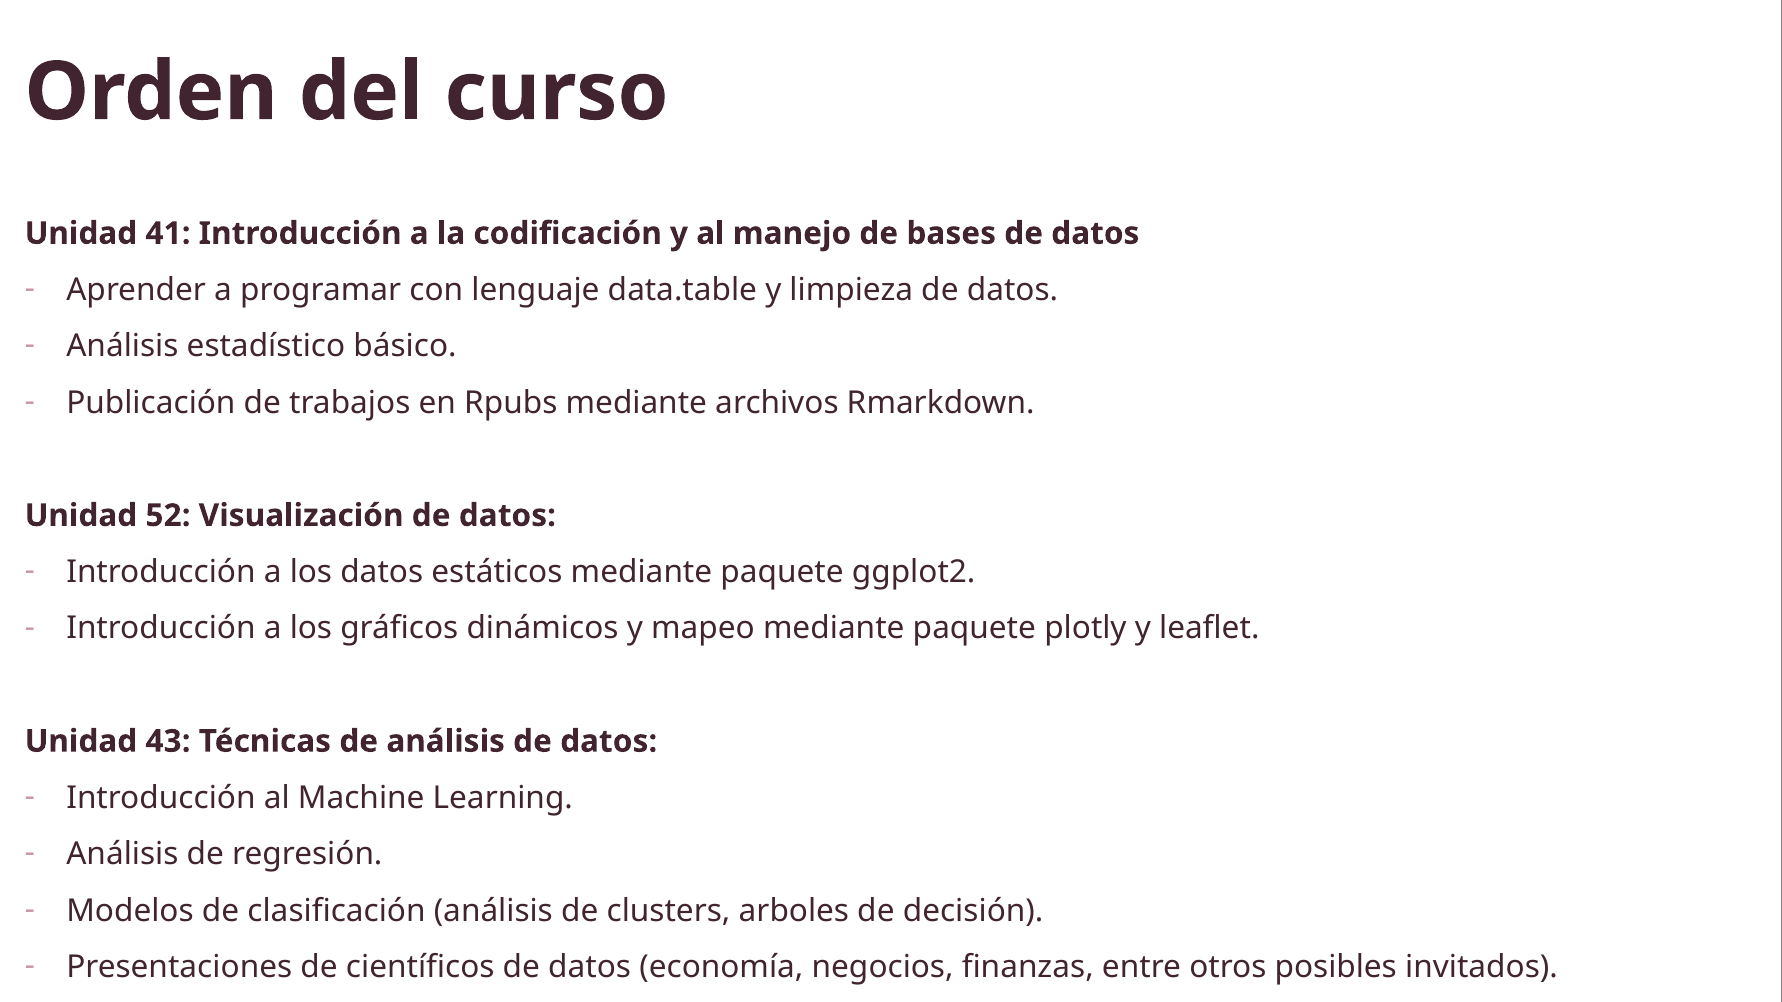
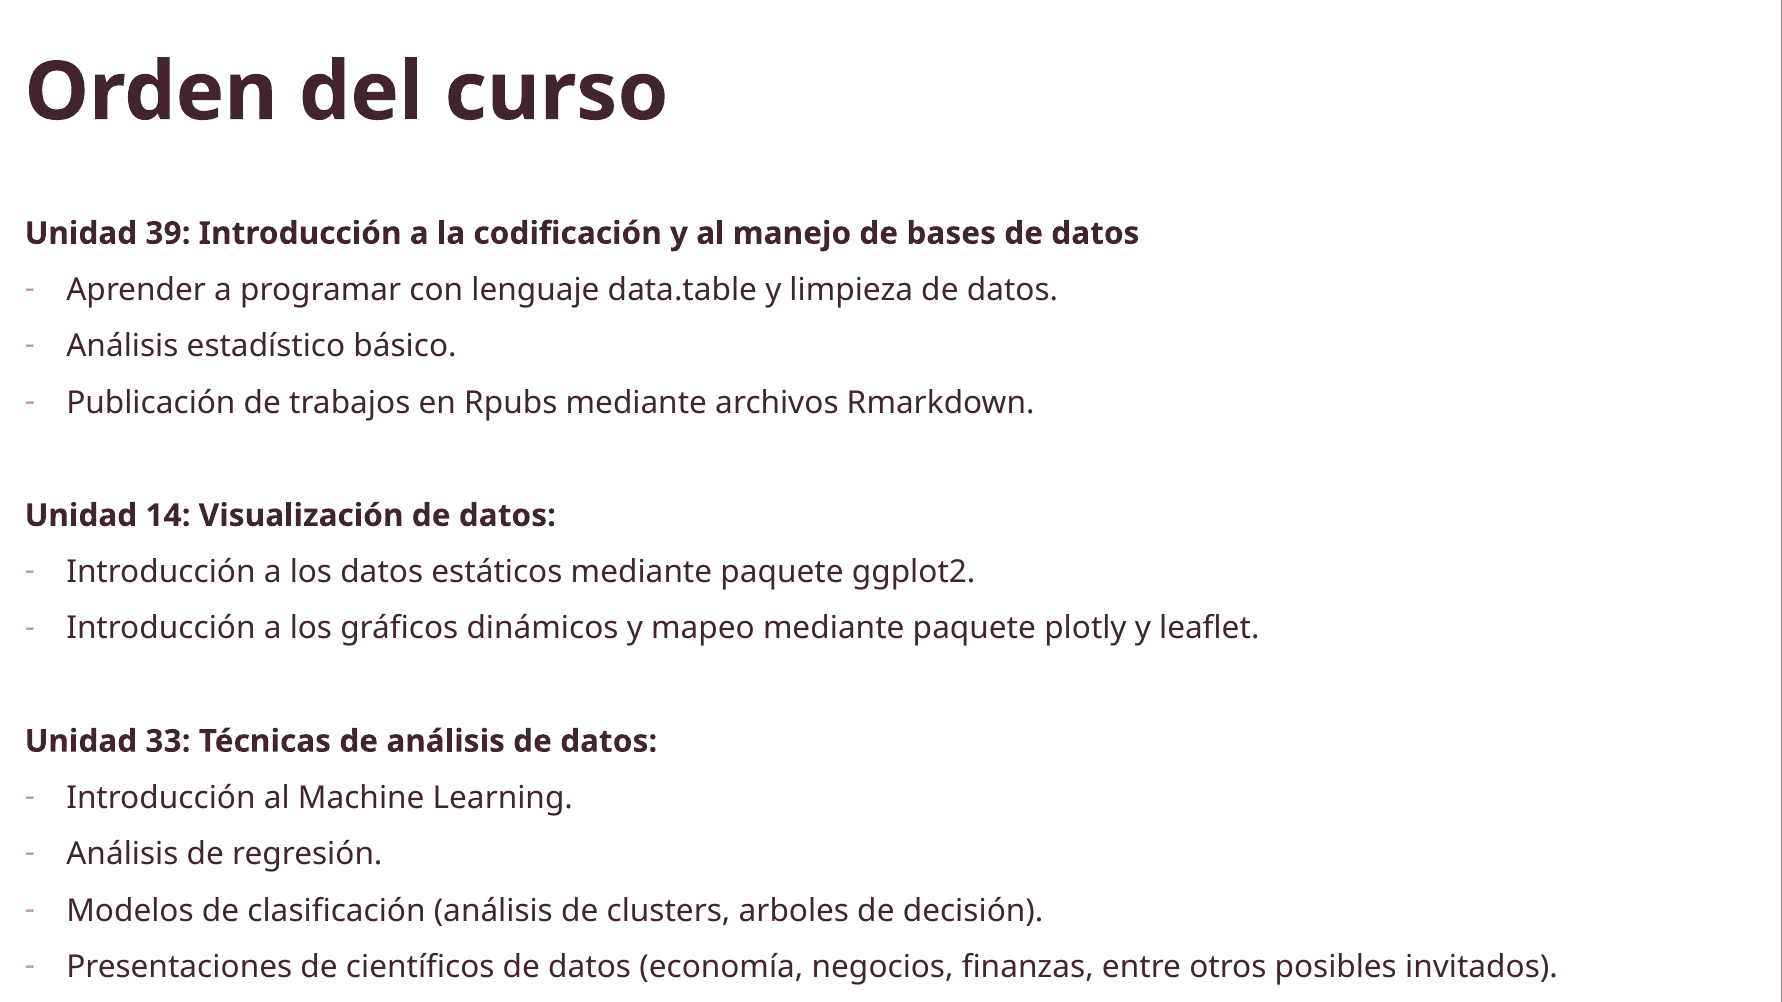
41: 41 -> 39 (168, 233)
52: 52 -> 14 (168, 516)
43: 43 -> 33 (168, 742)
